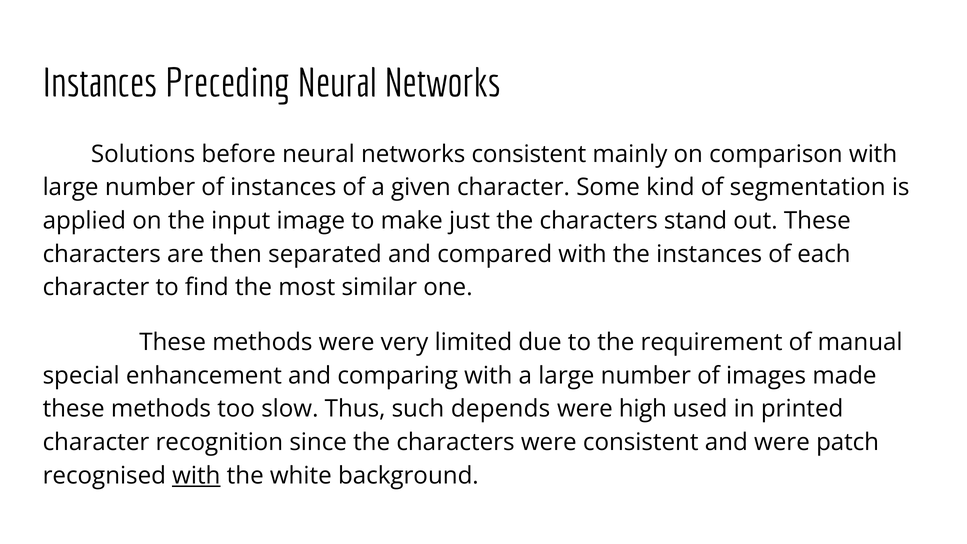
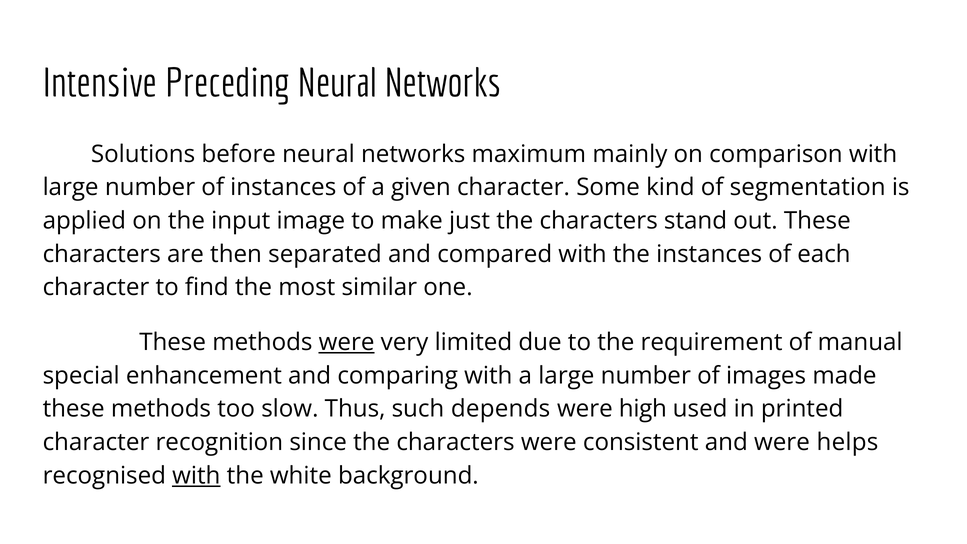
Instances: Instances -> Intensive (100, 83)
networks consistent: consistent -> maximum (529, 154)
were underline: none -> present (347, 342)
patch: patch -> helps (847, 442)
